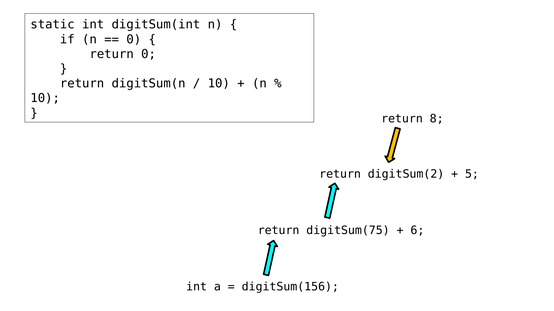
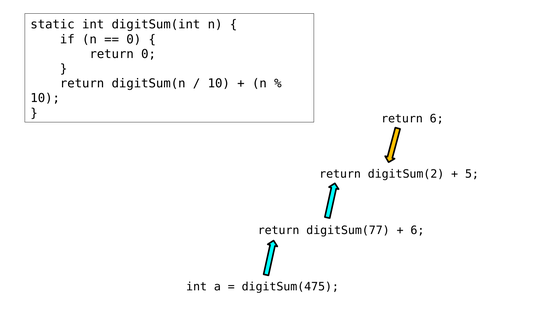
return 8: 8 -> 6 (437, 119)
digitSum(75: digitSum(75 -> digitSum(77 (348, 231)
digitSum(156: digitSum(156 -> digitSum(475 (290, 287)
